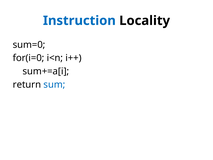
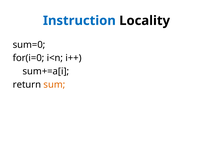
sum colour: blue -> orange (54, 84)
